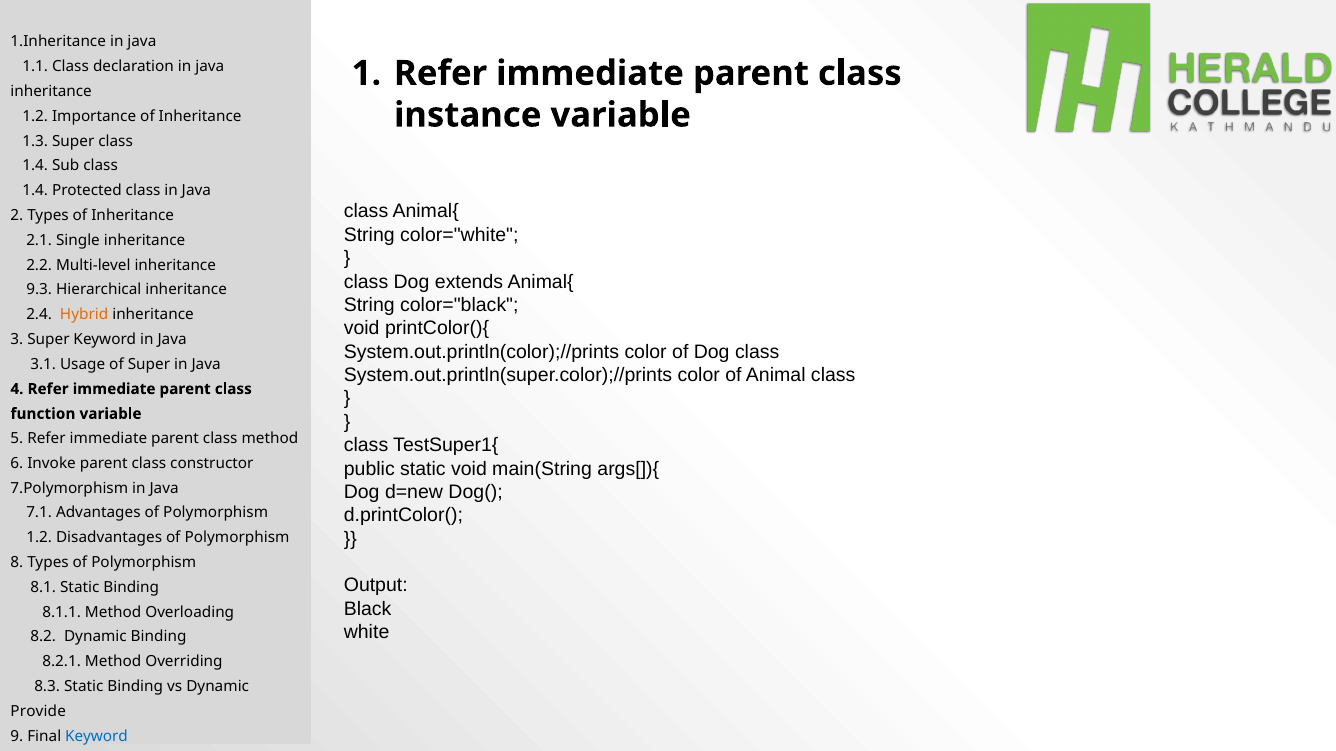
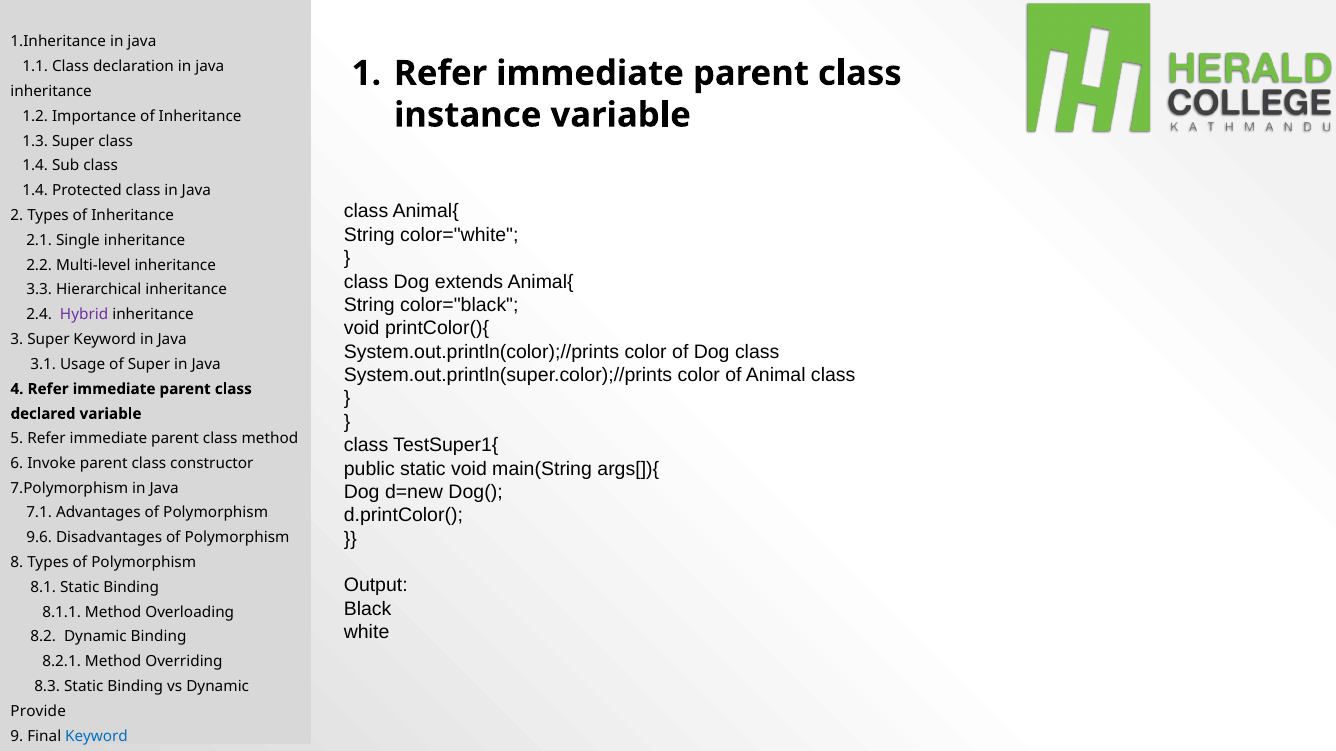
9.3: 9.3 -> 3.3 (39, 290)
Hybrid colour: orange -> purple (84, 315)
function: function -> declared (43, 414)
1.2: 1.2 -> 9.6 (39, 538)
